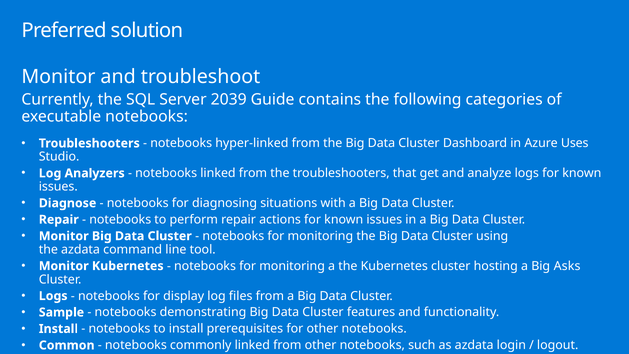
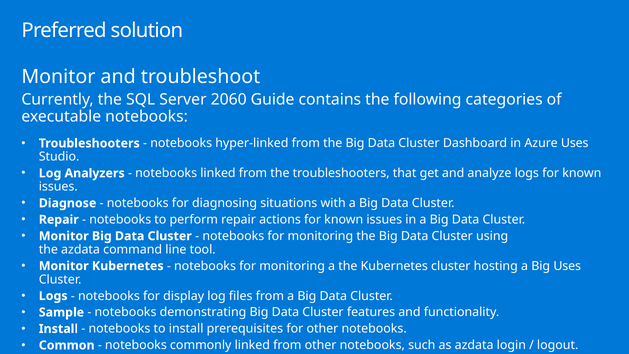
2039: 2039 -> 2060 (229, 99)
Big Asks: Asks -> Uses (567, 266)
